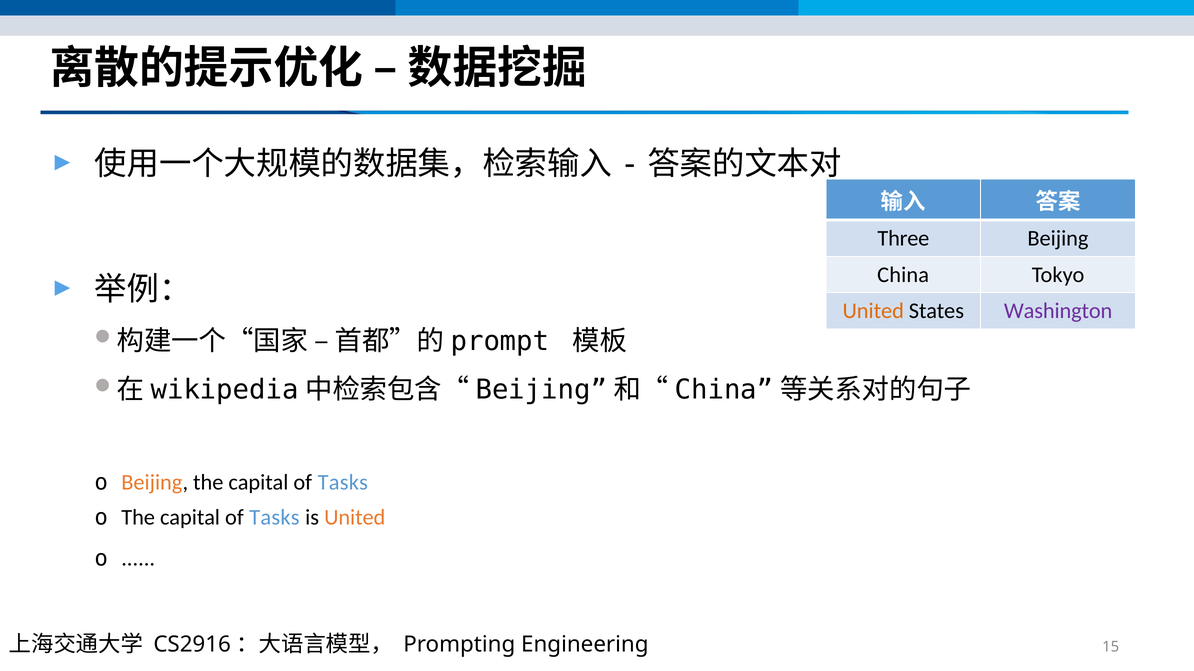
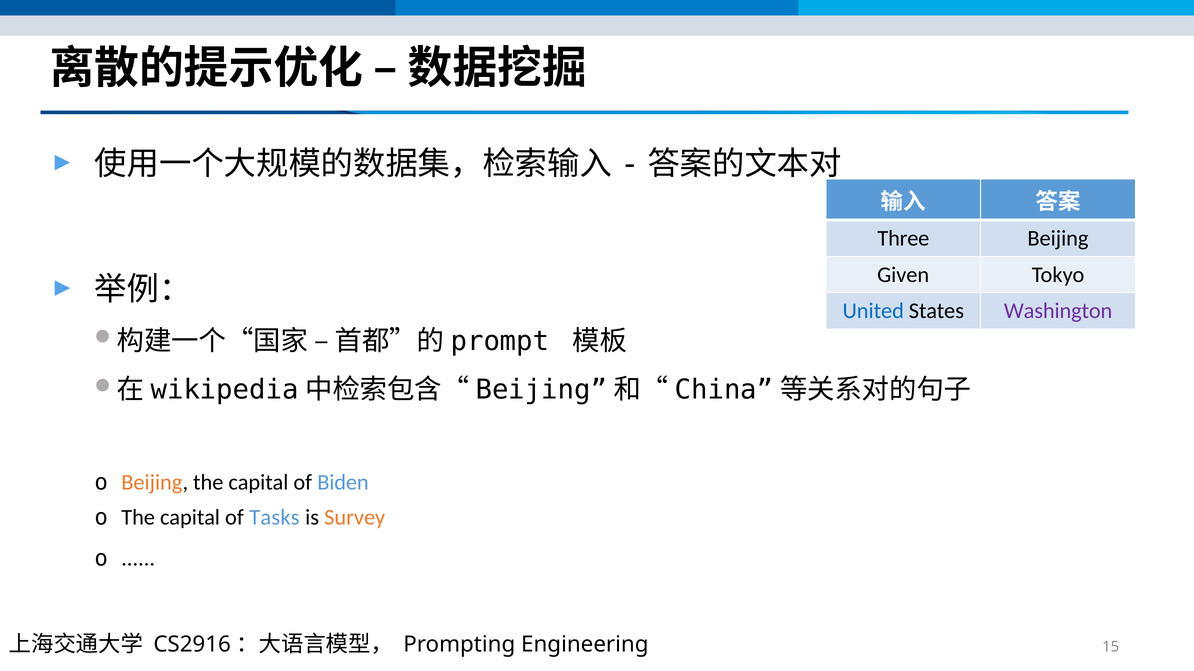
China: China -> Given (903, 275)
United colour: orange -> blue (873, 311)
Tasks: Tasks -> Biden (343, 483)
is United: United -> Survey (355, 518)
